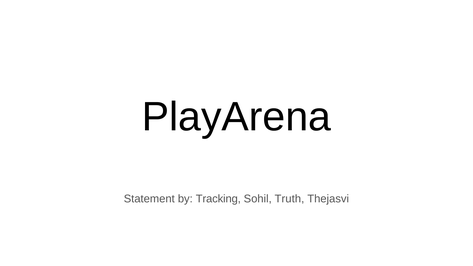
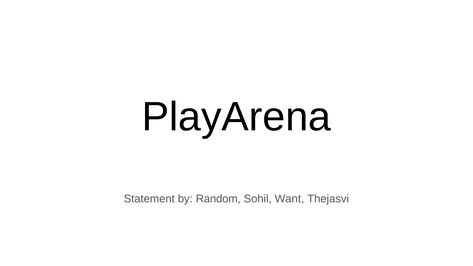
Tracking: Tracking -> Random (218, 199)
Truth: Truth -> Want (289, 199)
